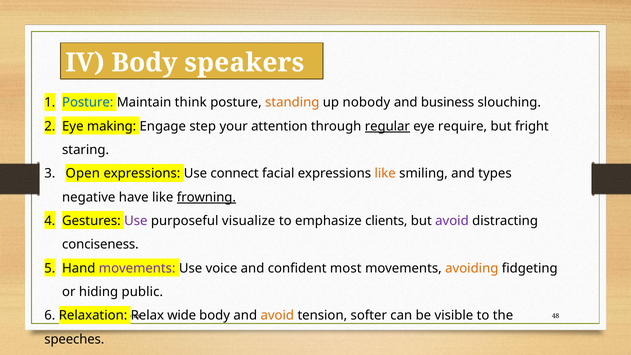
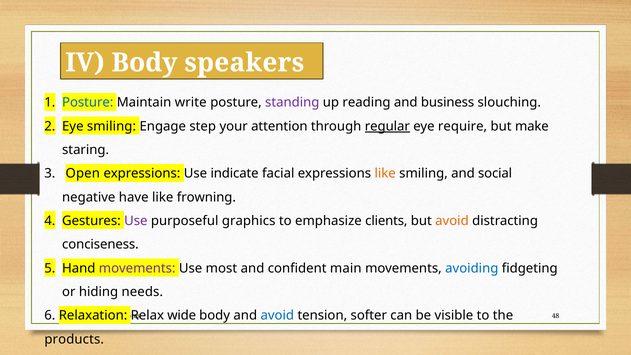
think: think -> write (191, 103)
standing colour: orange -> purple (292, 103)
nobody: nobody -> reading (366, 103)
Eye making: making -> smiling (111, 126)
fright: fright -> make (532, 126)
connect: connect -> indicate (235, 174)
types: types -> social (495, 174)
frowning underline: present -> none (206, 197)
visualize: visualize -> graphics (249, 221)
avoid colour: purple -> orange (452, 221)
voice: voice -> most (221, 268)
most: most -> main (346, 268)
avoiding colour: orange -> blue (472, 268)
public: public -> needs (142, 292)
avoid colour: orange -> blue (277, 316)
speeches: speeches -> products (74, 339)
